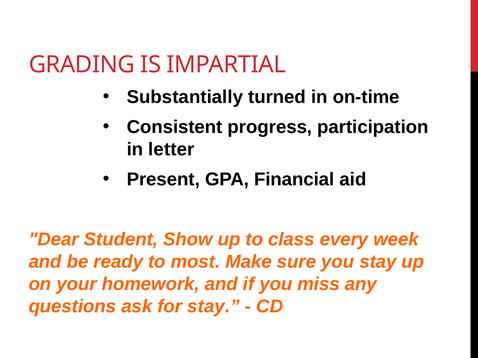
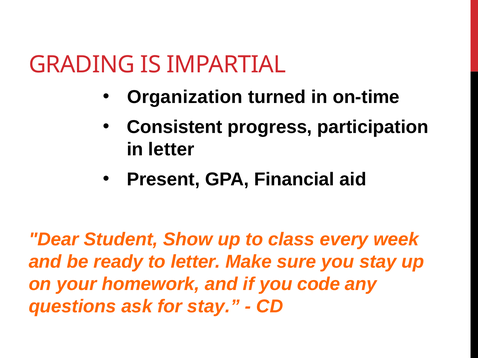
Substantially: Substantially -> Organization (185, 97)
to most: most -> letter (196, 262)
miss: miss -> code (319, 284)
